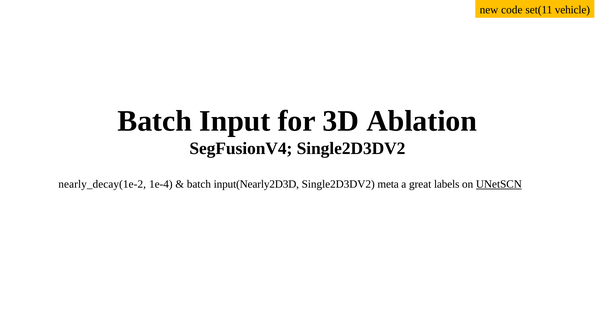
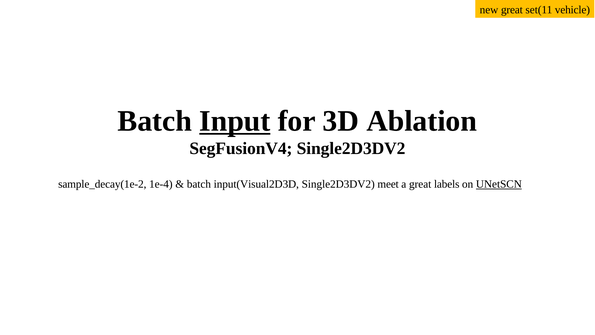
new code: code -> great (512, 10)
Input underline: none -> present (235, 121)
nearly_decay(1e-2: nearly_decay(1e-2 -> sample_decay(1e-2 (102, 184)
input(Nearly2D3D: input(Nearly2D3D -> input(Visual2D3D (256, 184)
meta: meta -> meet (388, 184)
